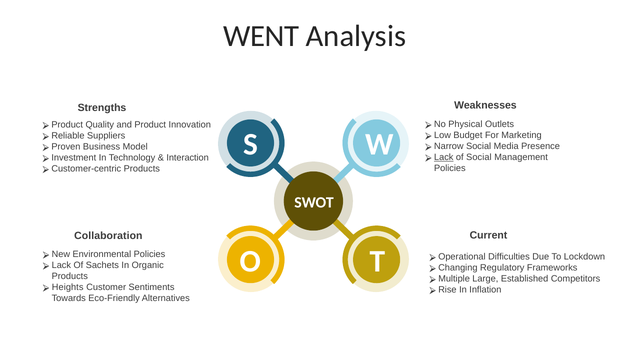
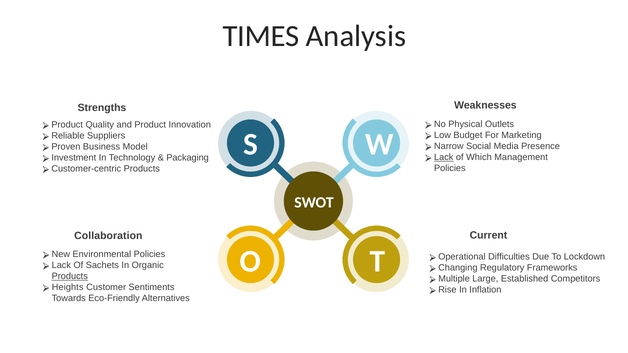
WENT: WENT -> TIMES (261, 36)
of Social: Social -> Which (479, 157)
Interaction: Interaction -> Packaging (188, 158)
Products underline: none -> present (70, 277)
